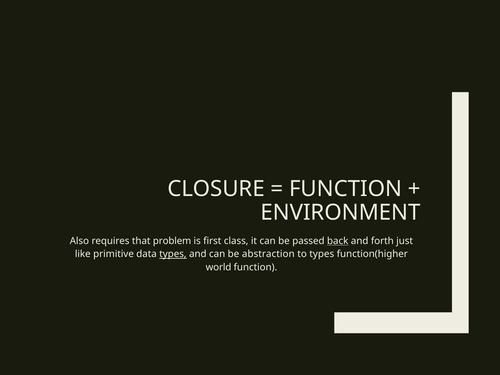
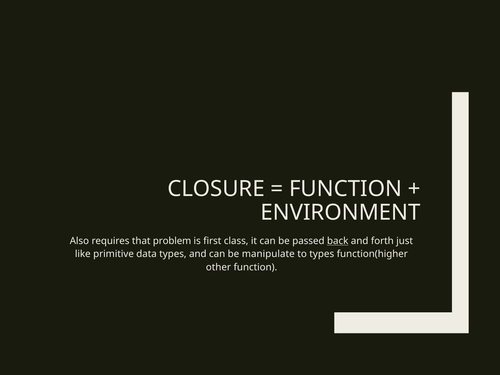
types underline: present -> none (173, 254)
abstraction: abstraction -> manipulate (268, 254)
world: world -> other (218, 267)
